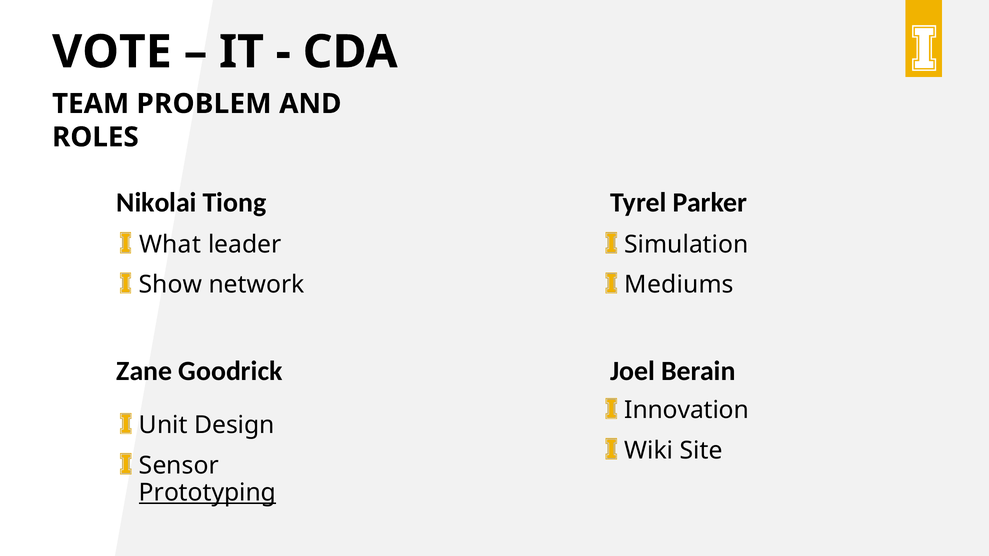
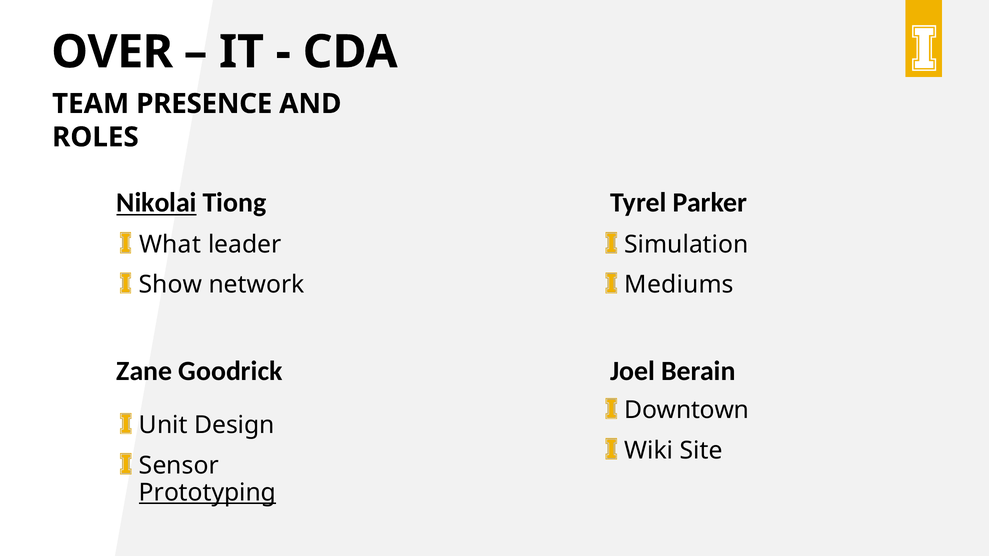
VOTE: VOTE -> OVER (112, 52)
PROBLEM: PROBLEM -> PRESENCE (204, 104)
Nikolai underline: none -> present (156, 203)
Innovation: Innovation -> Downtown (687, 411)
